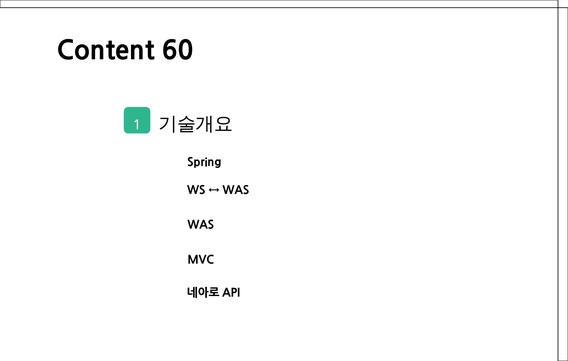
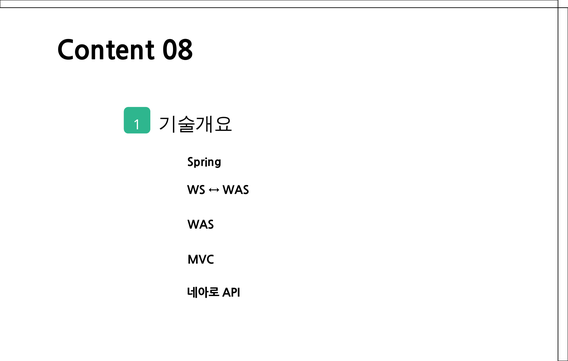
60: 60 -> 08 (178, 51)
